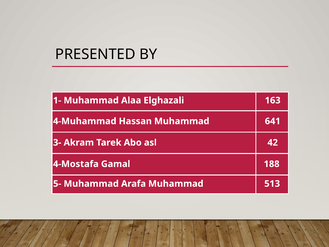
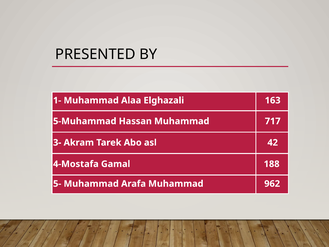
4-Muhammad: 4-Muhammad -> 5-Muhammad (85, 121)
641: 641 -> 717 (273, 121)
513: 513 -> 962 (272, 184)
